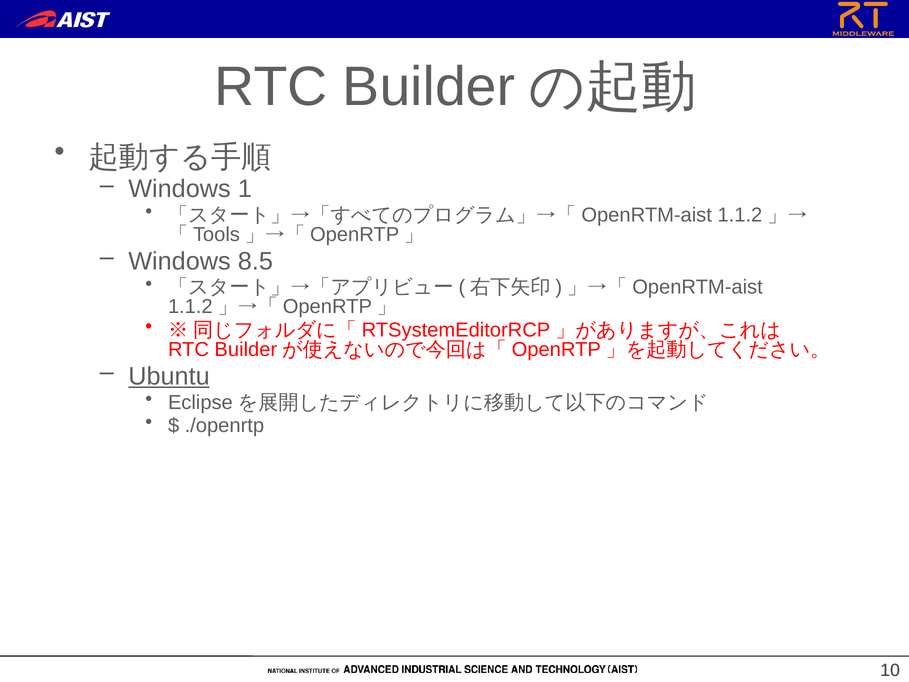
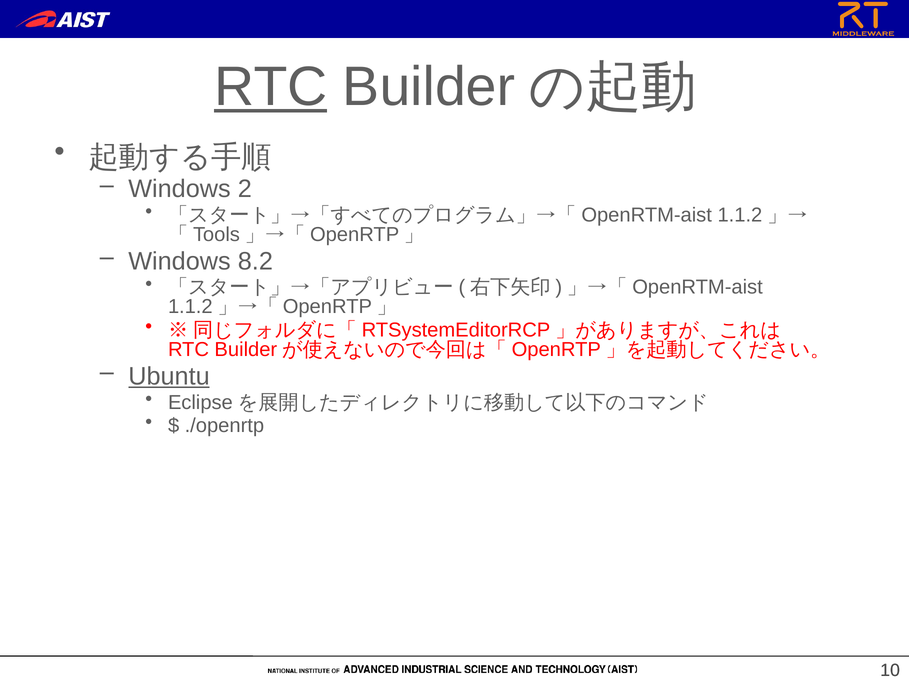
RTC underline: none -> present (271, 87)
1: 1 -> 2 (245, 189)
8.5: 8.5 -> 8.2 (255, 261)
